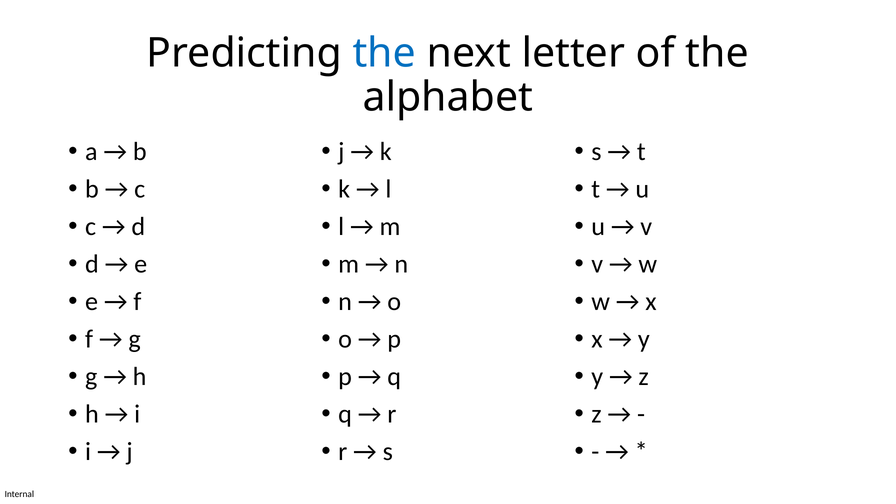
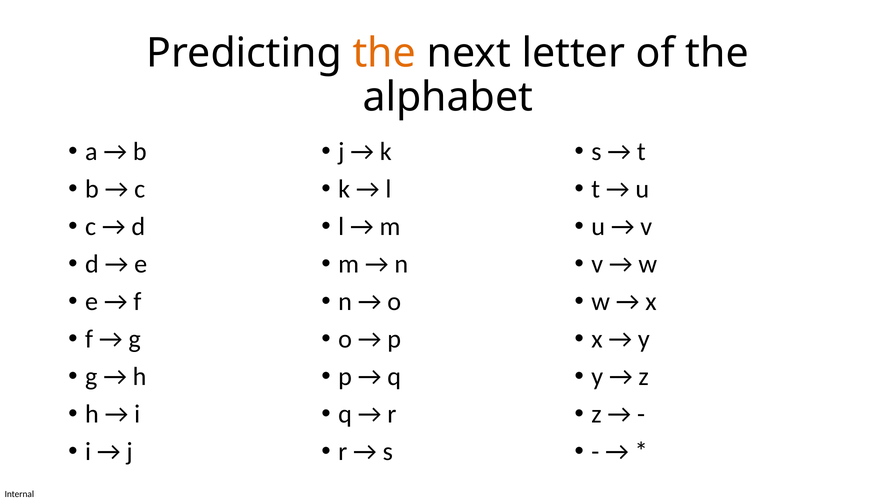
the colour: blue -> orange (384, 53)
